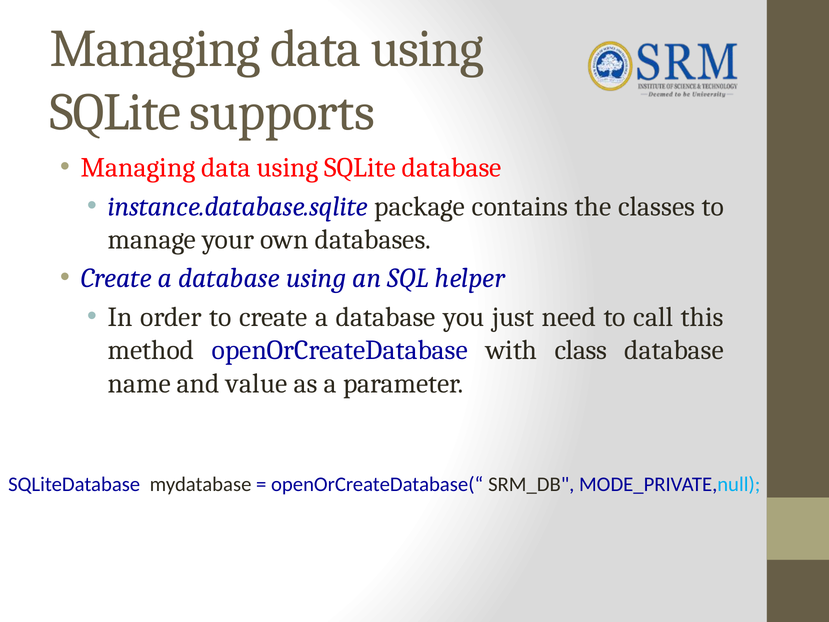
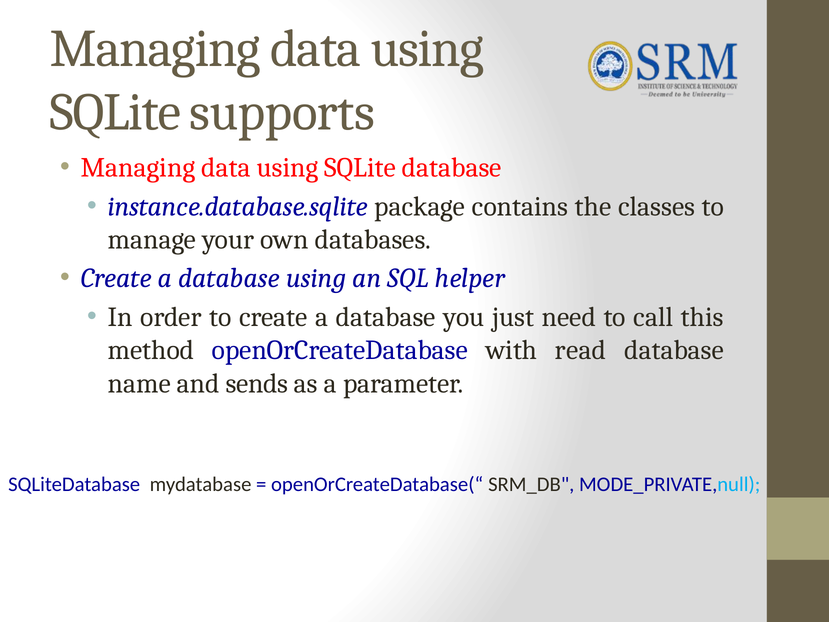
class: class -> read (581, 350)
value: value -> sends (257, 383)
